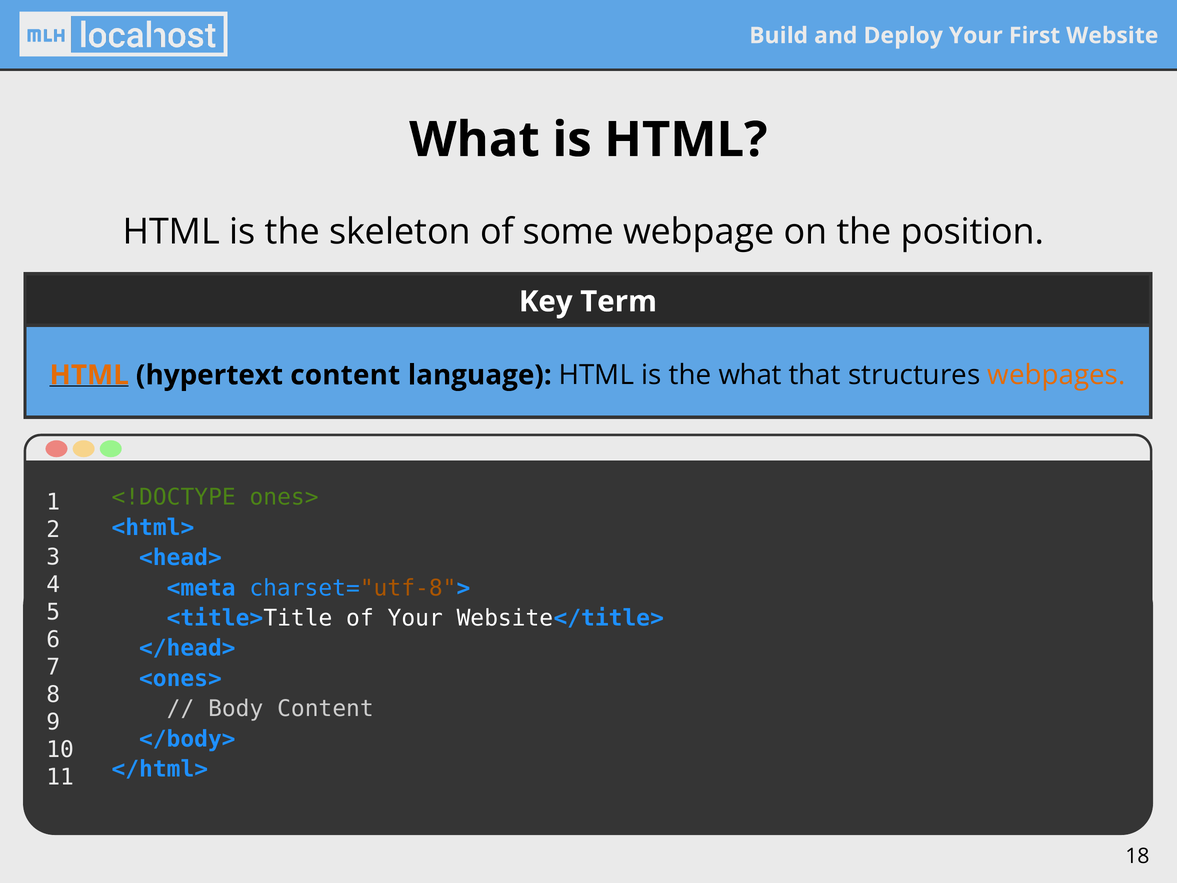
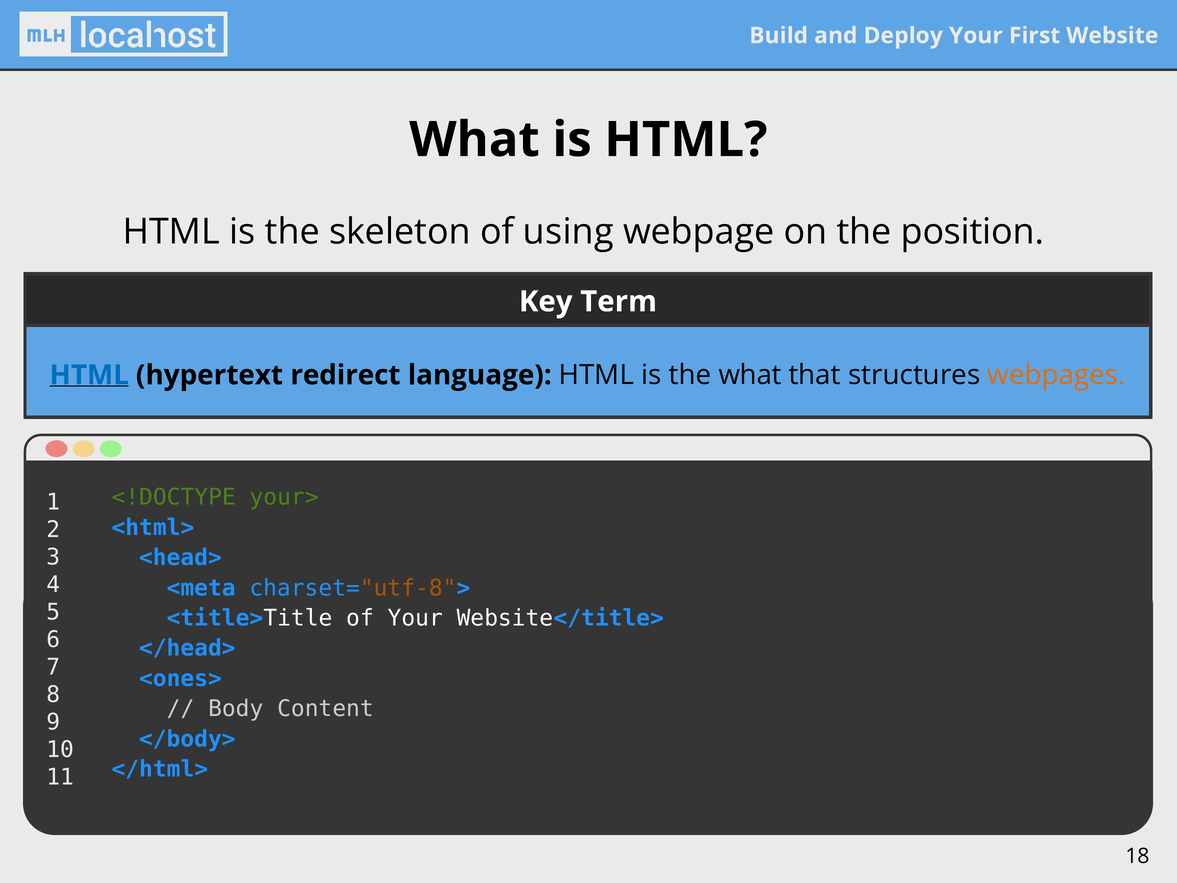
some: some -> using (568, 232)
HTML colour: orange -> blue (89, 375)
hypertext content: content -> redirect (345, 375)
ones>: ones> -> your> (284, 497)
